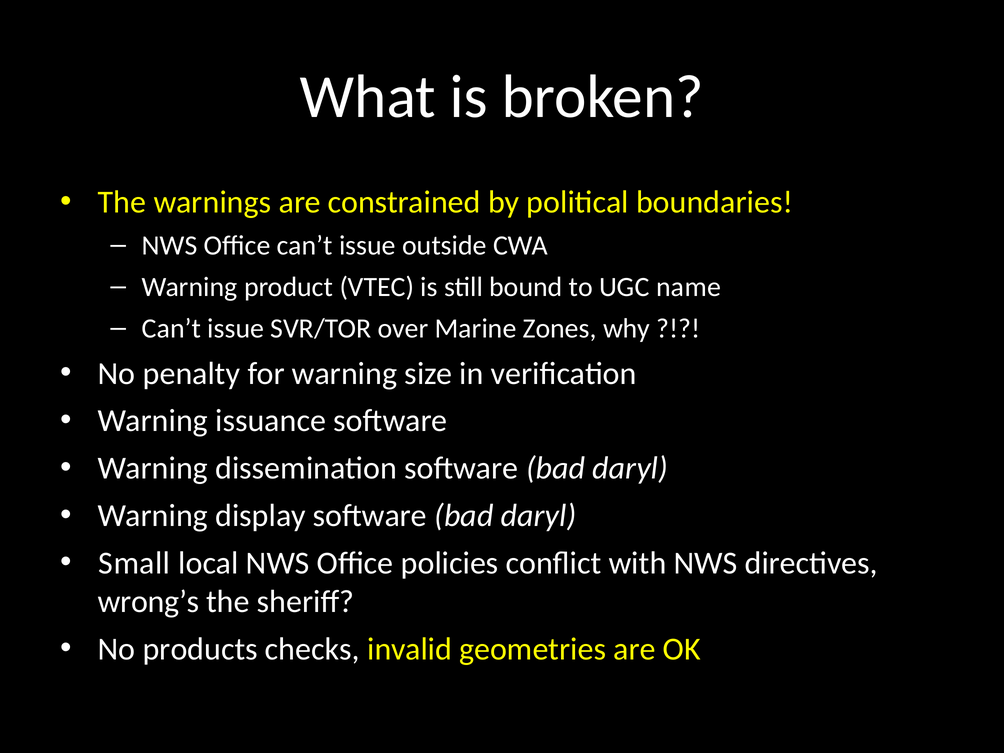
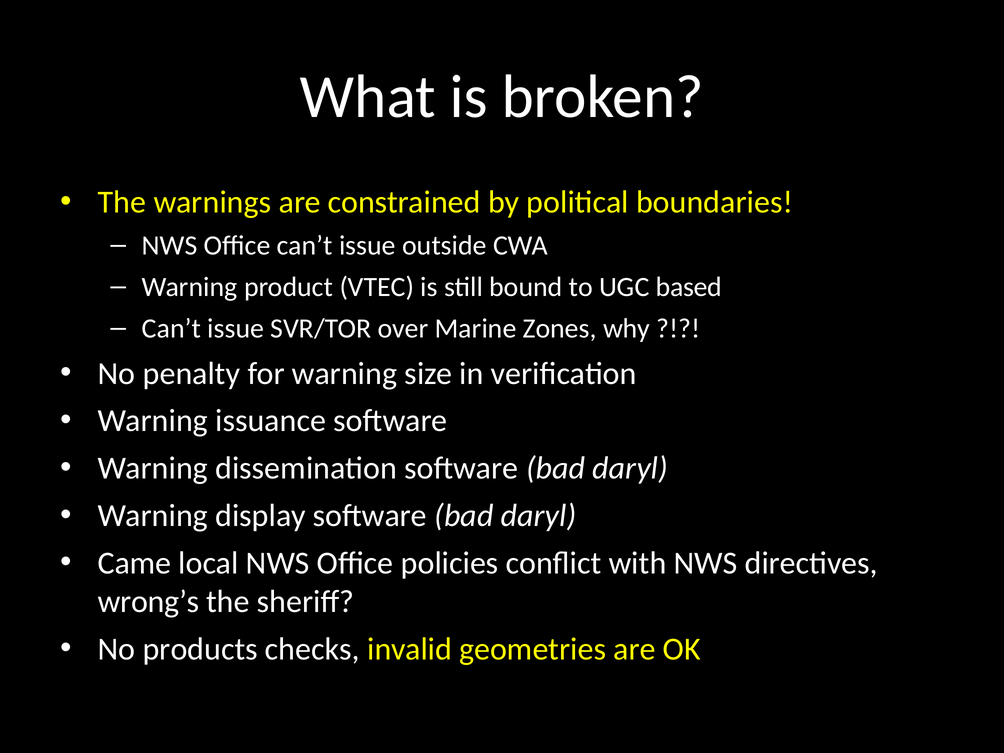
name: name -> based (689, 287)
Small: Small -> Came (135, 563)
